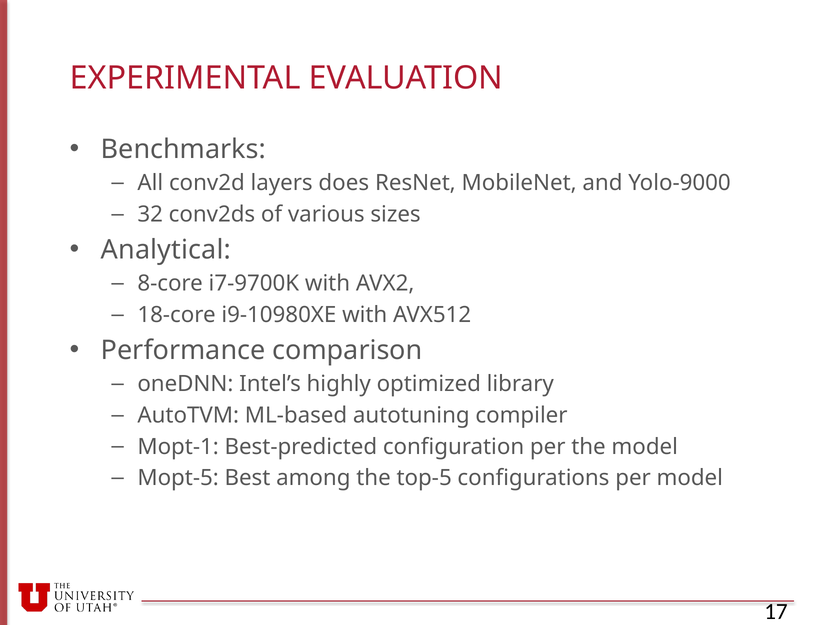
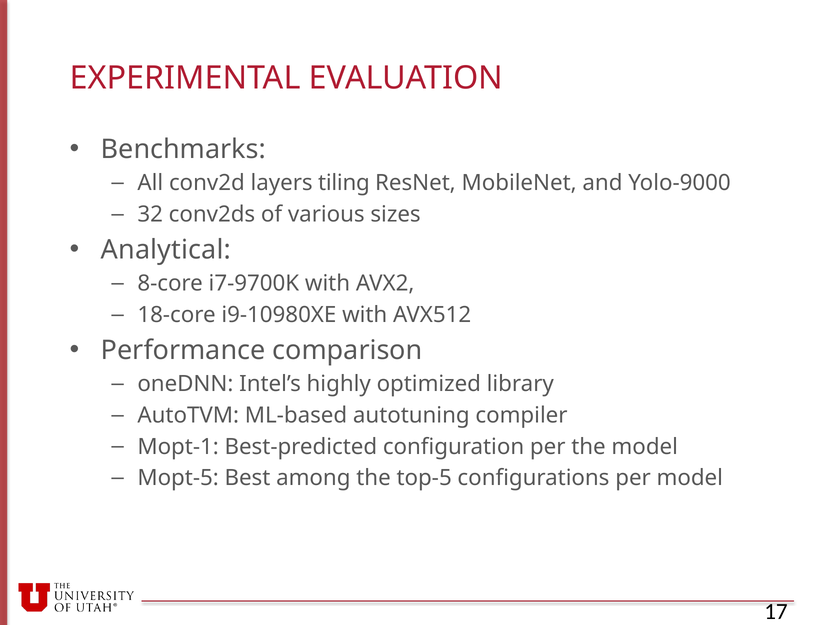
does: does -> tiling (344, 183)
